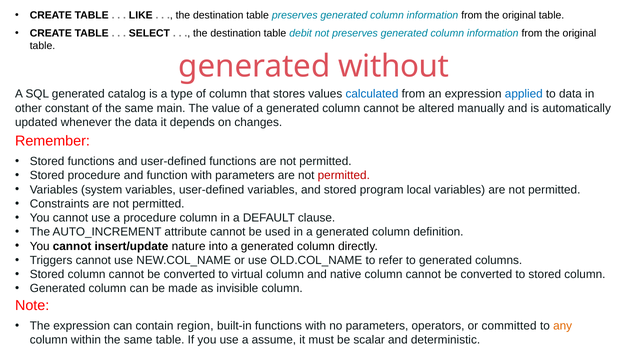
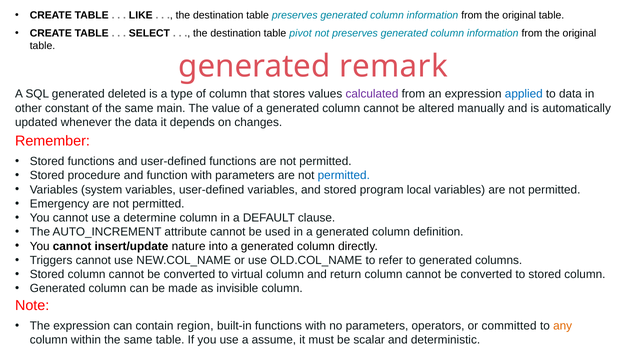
debit: debit -> pivot (301, 33)
without: without -> remark (393, 66)
catalog: catalog -> deleted (127, 94)
calculated colour: blue -> purple (372, 94)
permitted colour: red -> blue (344, 175)
Constraints: Constraints -> Emergency (60, 204)
a procedure: procedure -> determine (150, 218)
native: native -> return (346, 274)
